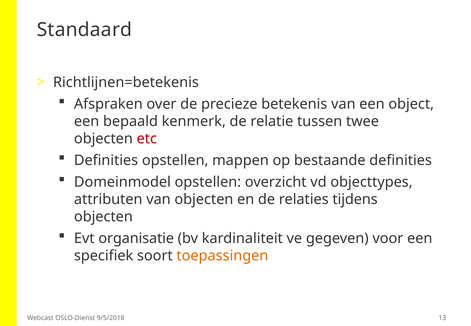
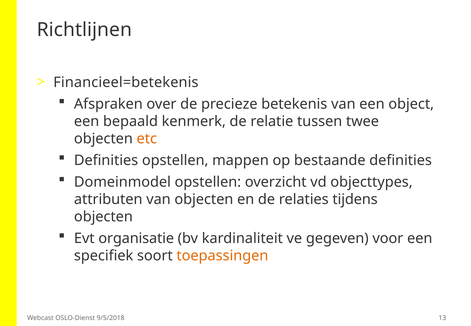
Standaard: Standaard -> Richtlijnen (84, 30)
Richtlijnen=betekenis: Richtlijnen=betekenis -> Financieel=betekenis (126, 82)
etc colour: red -> orange (147, 139)
